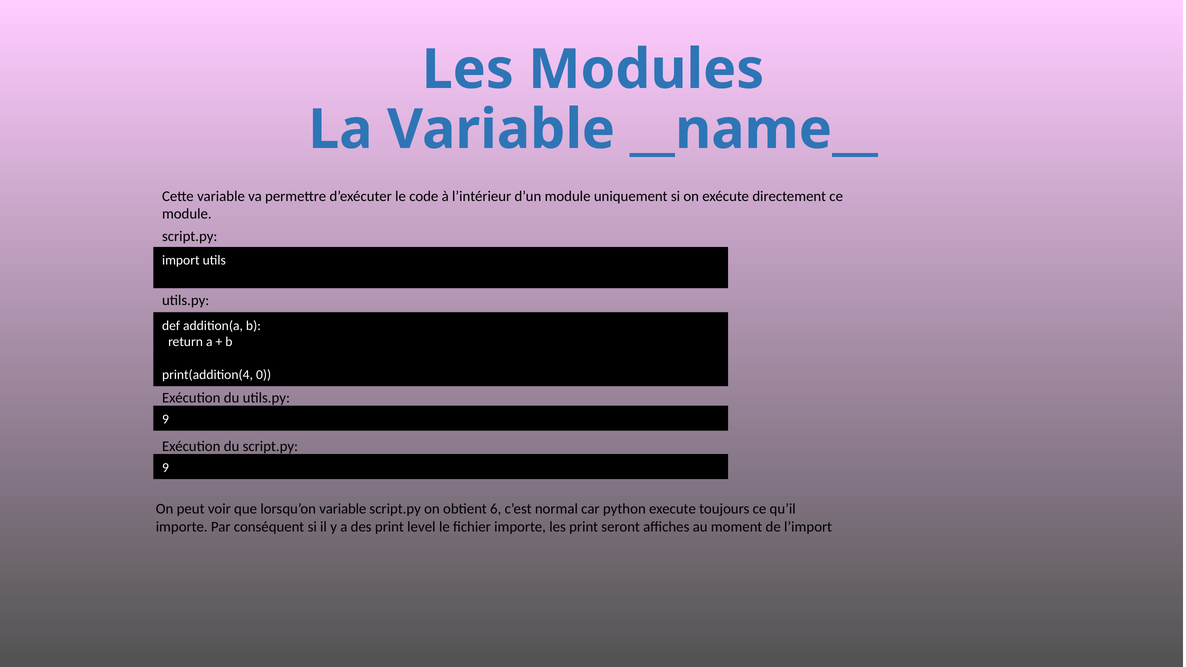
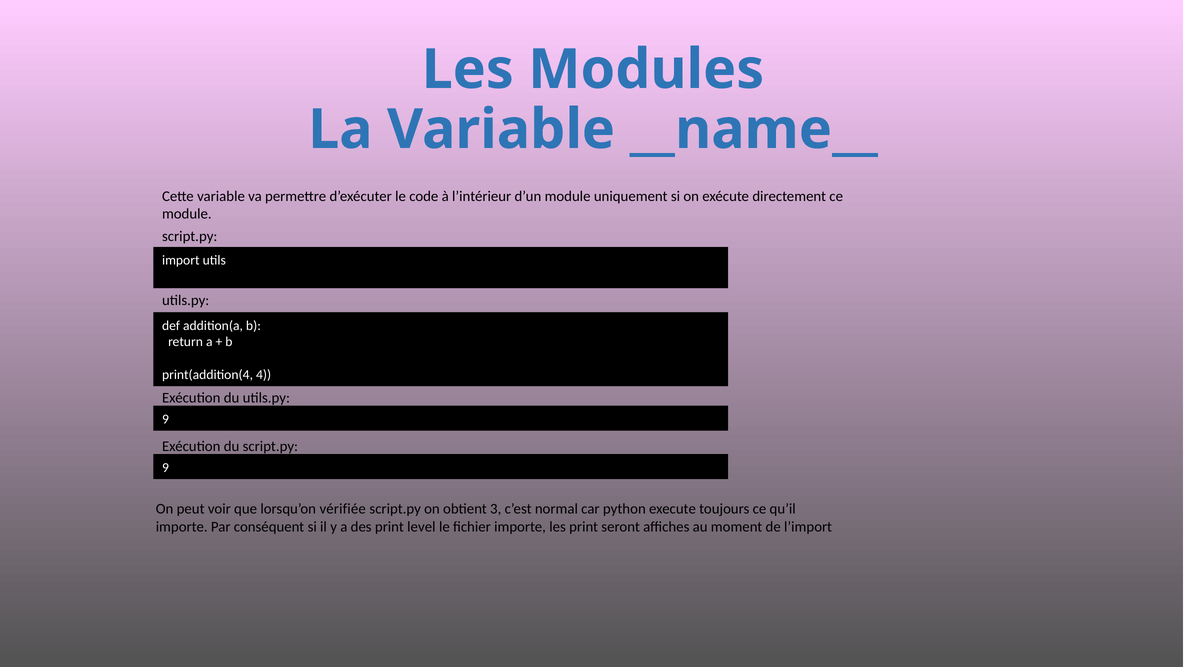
0: 0 -> 4 (264, 375)
lorsqu’on variable: variable -> vérifiée (343, 509)
6: 6 -> 3 (496, 509)
